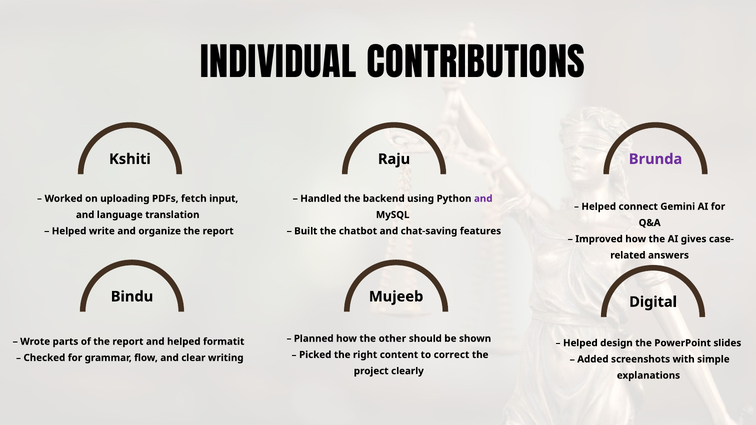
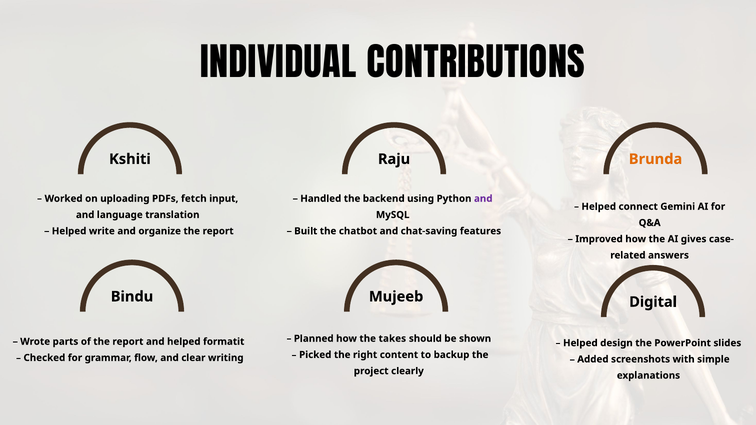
Brunda colour: purple -> orange (656, 159)
other: other -> takes (392, 339)
correct: correct -> backup (452, 355)
